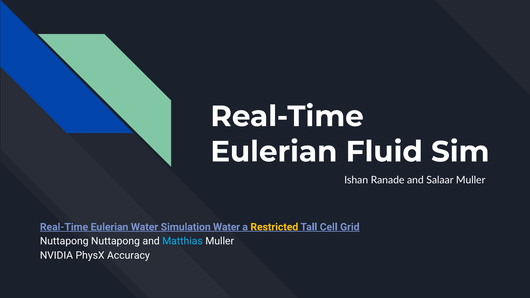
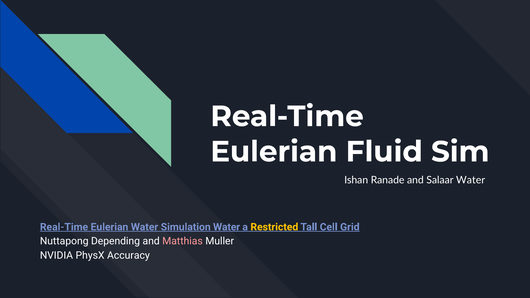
Salaar Muller: Muller -> Water (471, 180)
Nuttapong Nuttapong: Nuttapong -> Depending (116, 241)
Matthias colour: light blue -> pink (183, 241)
